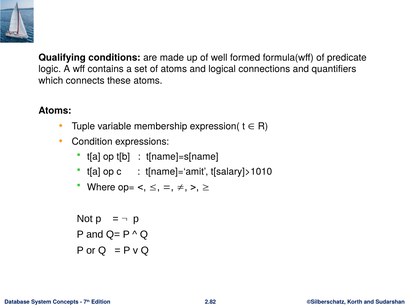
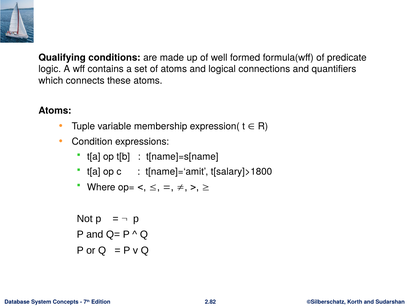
t[salary]>1010: t[salary]>1010 -> t[salary]>1800 (241, 171)
